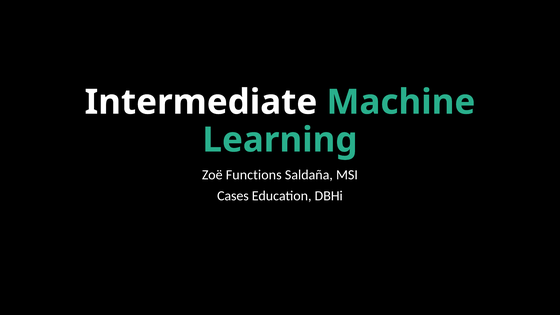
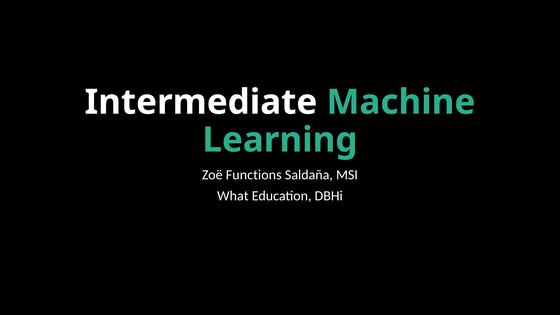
Cases: Cases -> What (233, 196)
